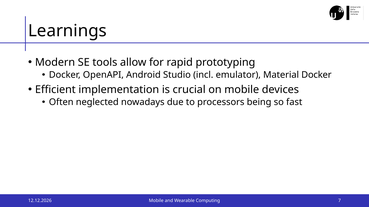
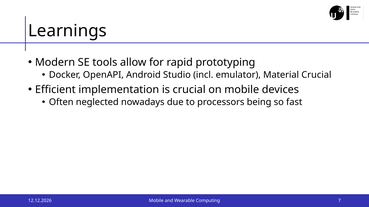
Material Docker: Docker -> Crucial (316, 75)
